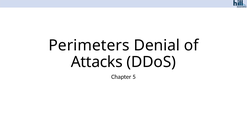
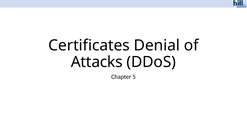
Perimeters: Perimeters -> Certificates (89, 45)
